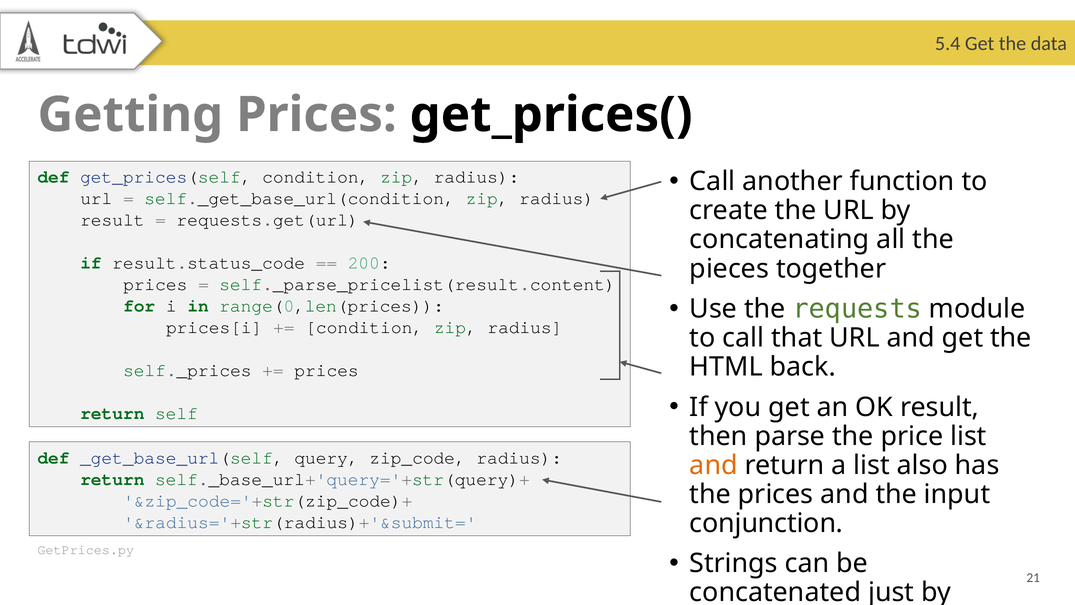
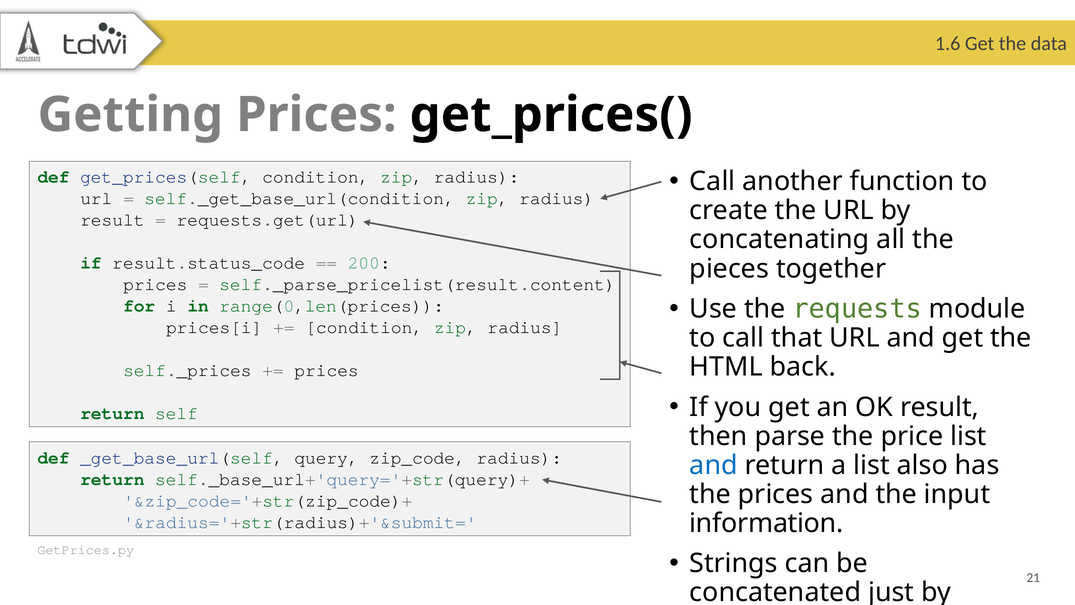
5.4: 5.4 -> 1.6 (948, 44)
and colour: orange -> blue (714, 465)
conjunction: conjunction -> information (766, 523)
